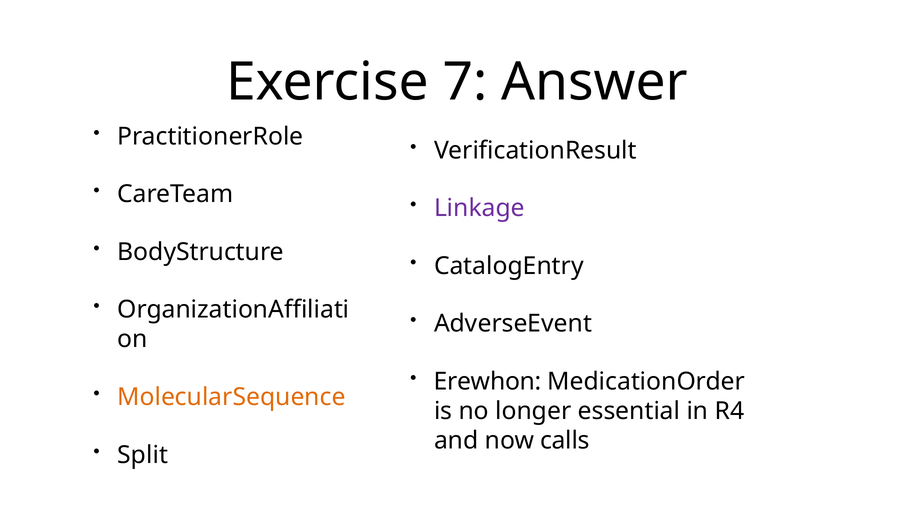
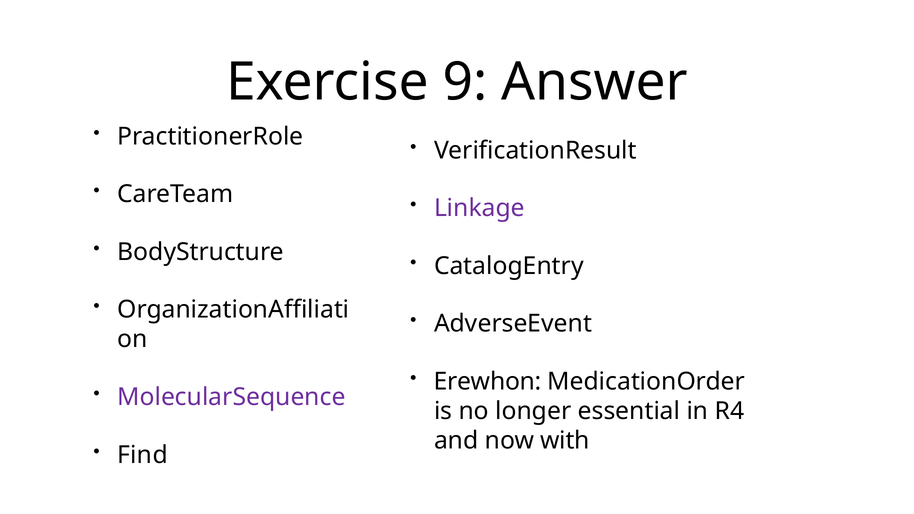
7: 7 -> 9 (465, 82)
MolecularSequence colour: orange -> purple (231, 397)
calls: calls -> with (565, 441)
Split: Split -> Find (143, 455)
